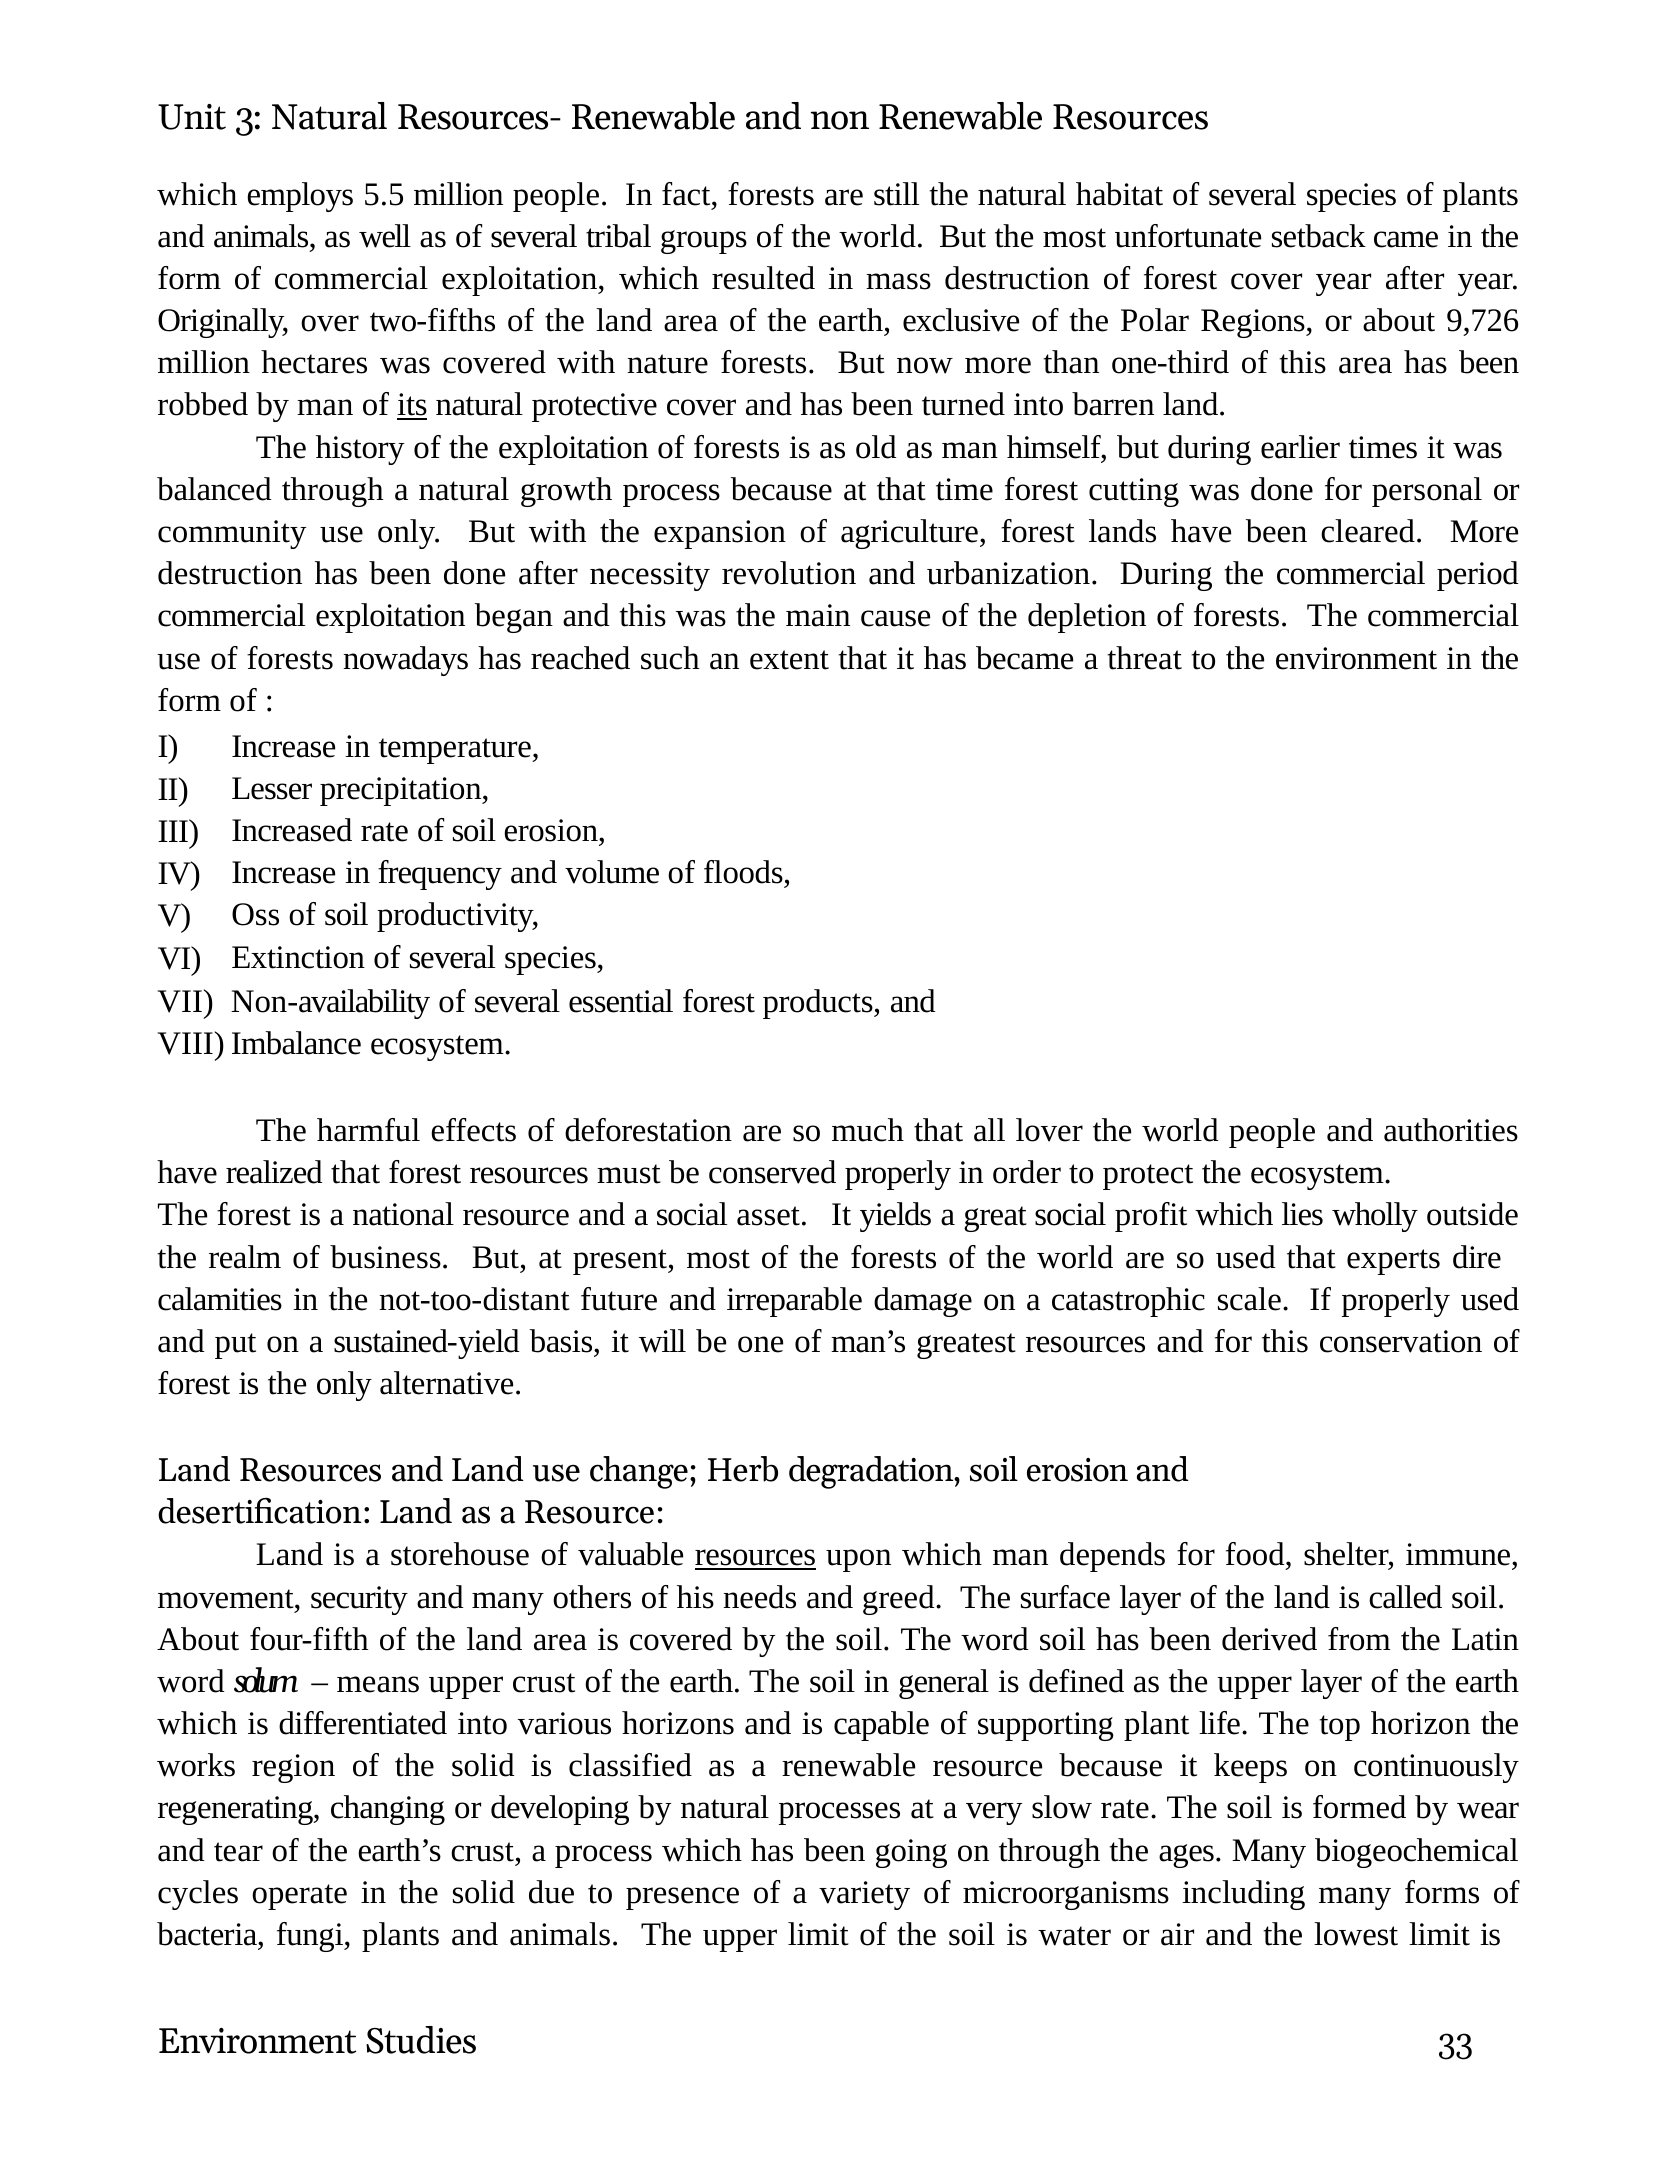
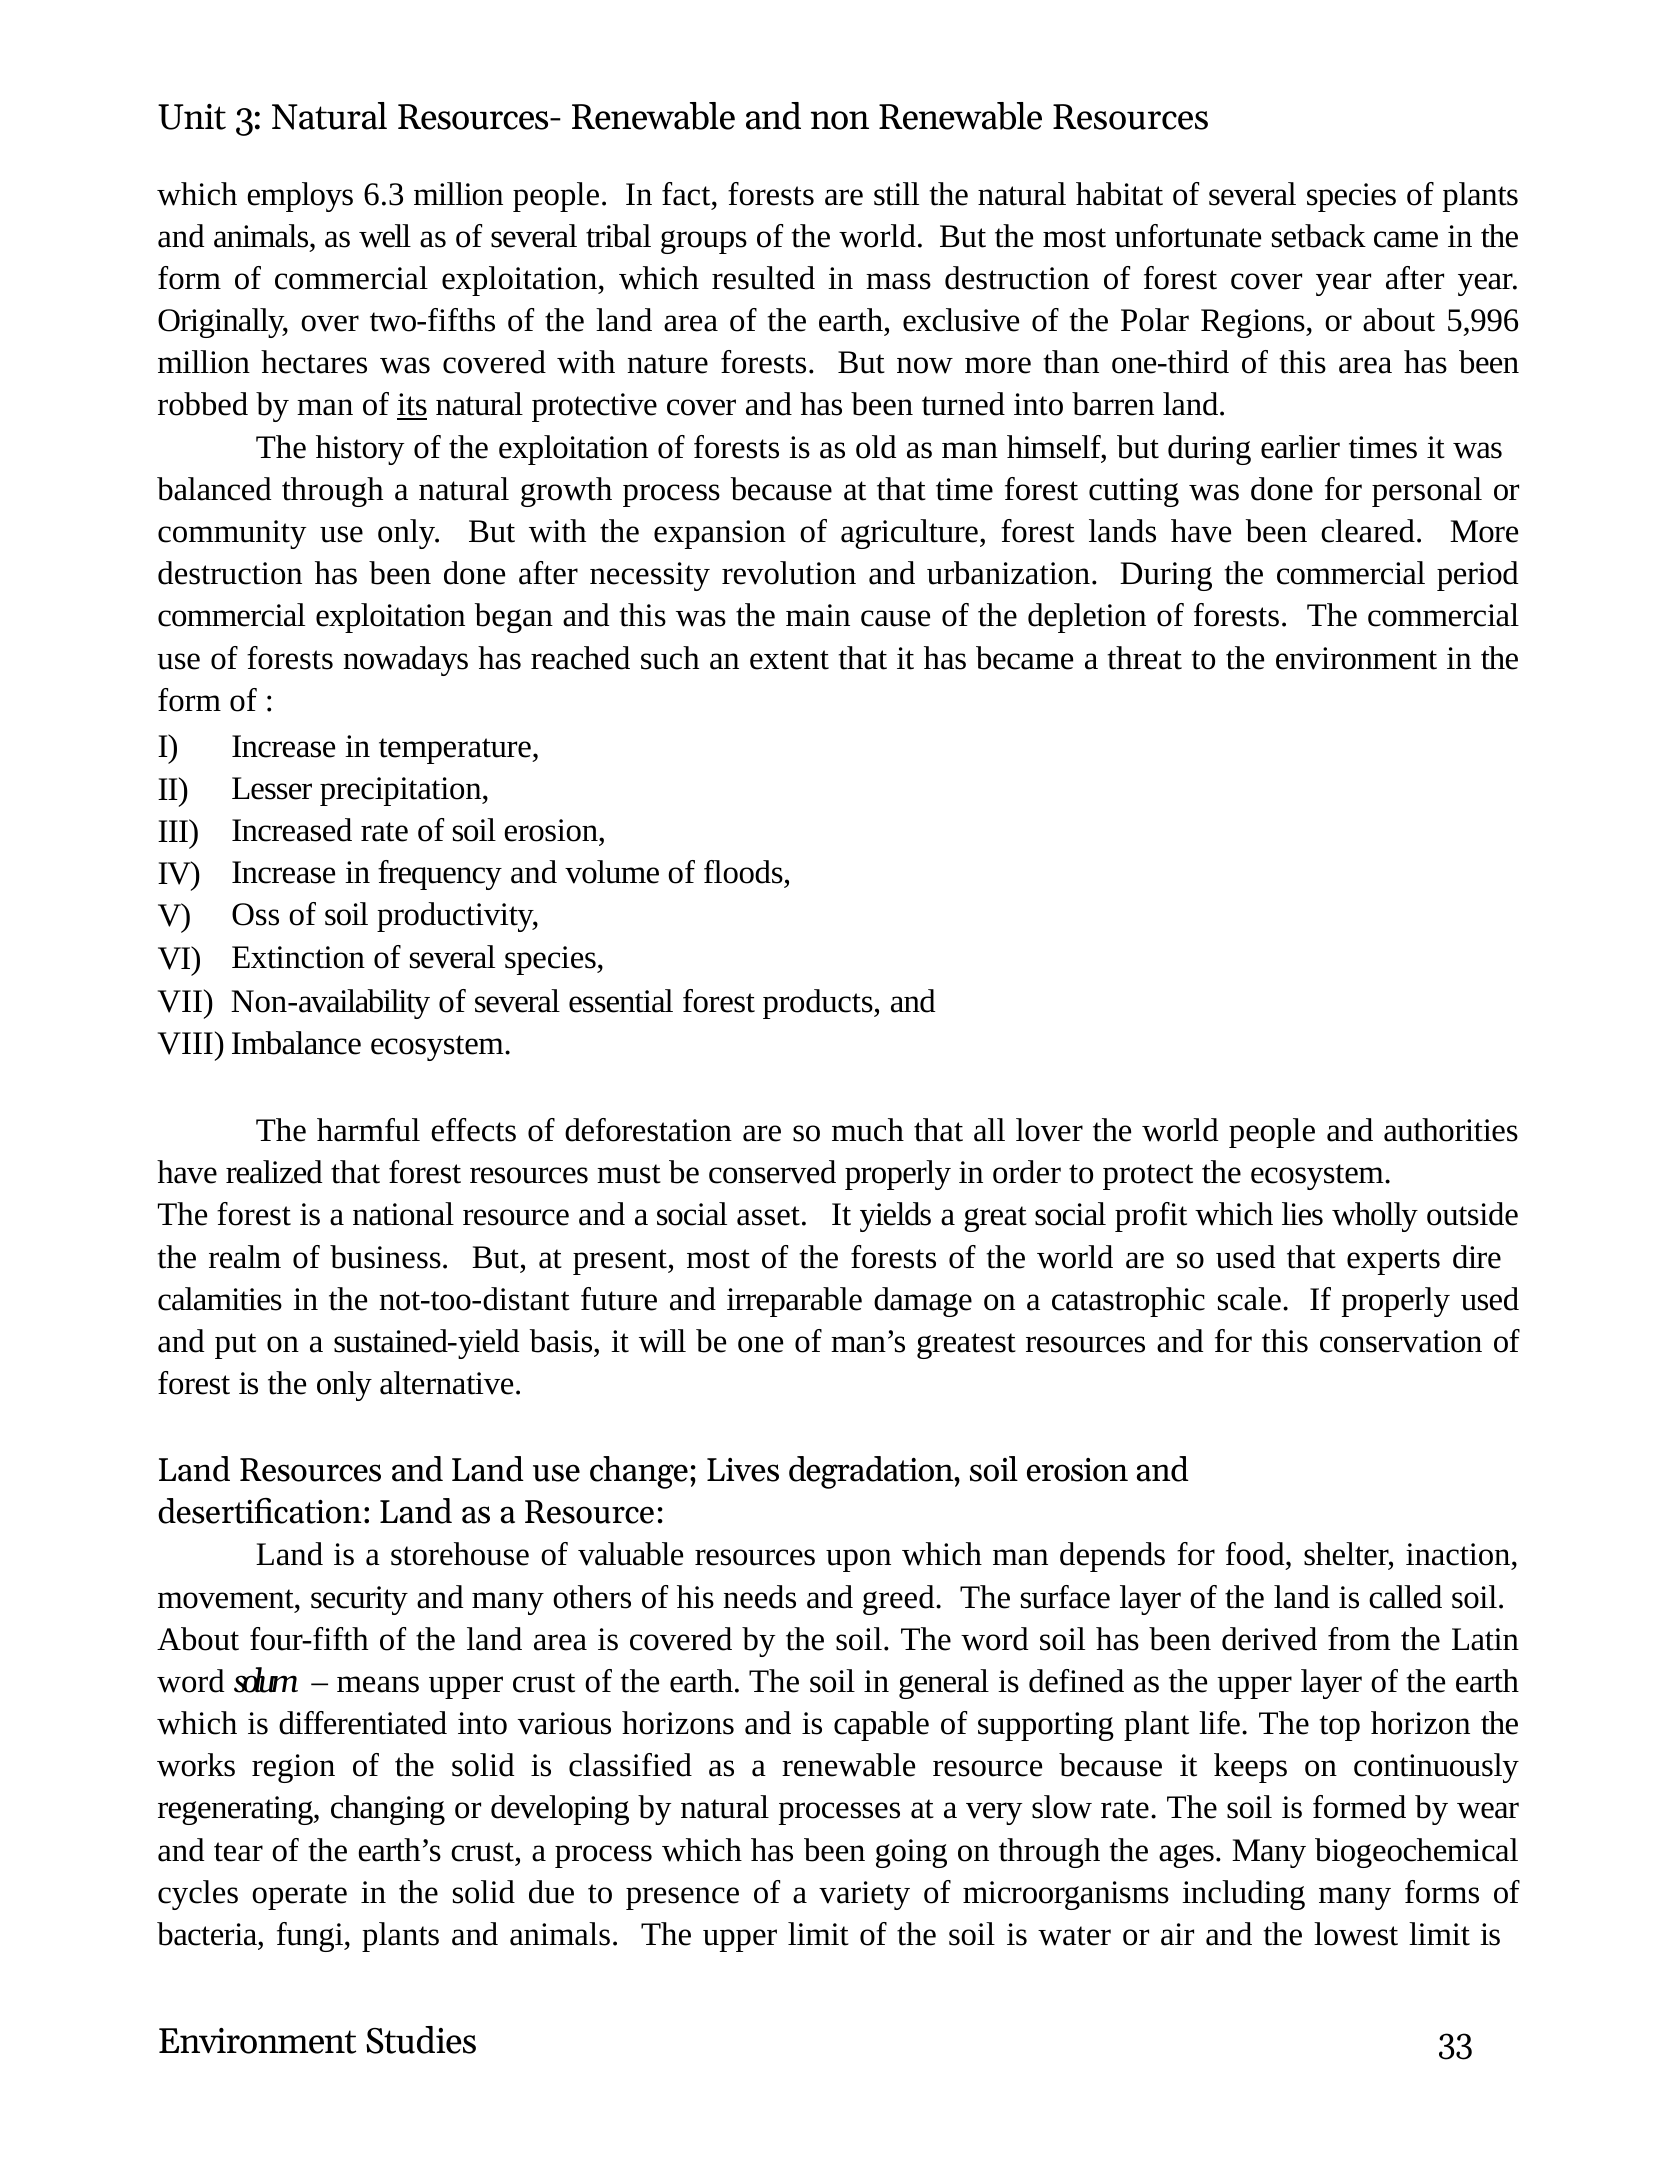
5.5: 5.5 -> 6.3 (384, 194)
9,726: 9,726 -> 5,996 (1483, 321)
Herb: Herb -> Lives (743, 1470)
resources underline: present -> none (756, 1555)
immune: immune -> inaction (1462, 1555)
